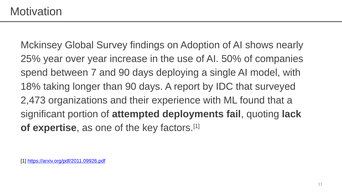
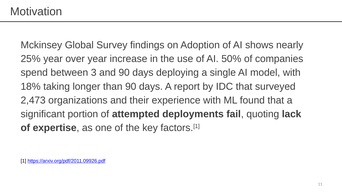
7: 7 -> 3 (94, 72)
